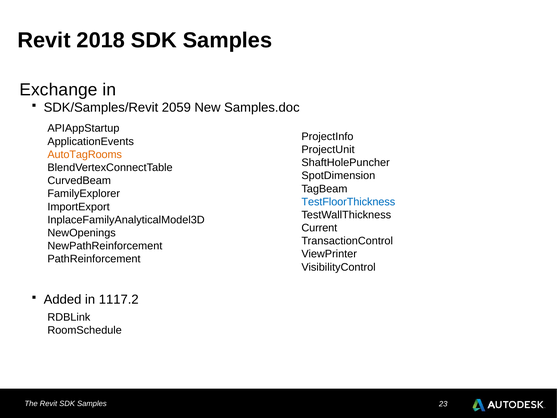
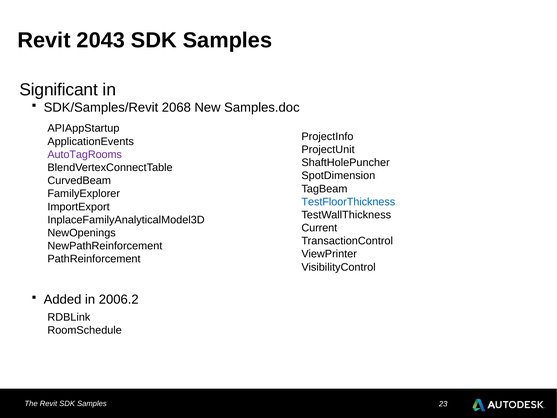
2018: 2018 -> 2043 (101, 40)
Exchange: Exchange -> Significant (59, 90)
2059: 2059 -> 2068 (176, 108)
AutoTagRooms colour: orange -> purple (85, 154)
1117.2: 1117.2 -> 2006.2 (119, 299)
